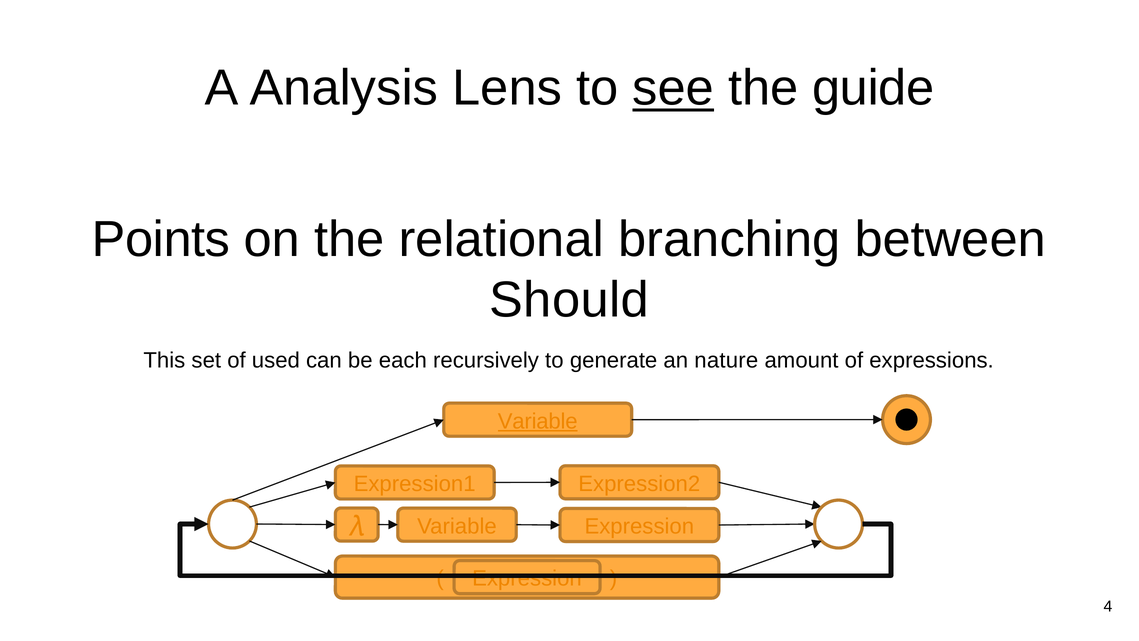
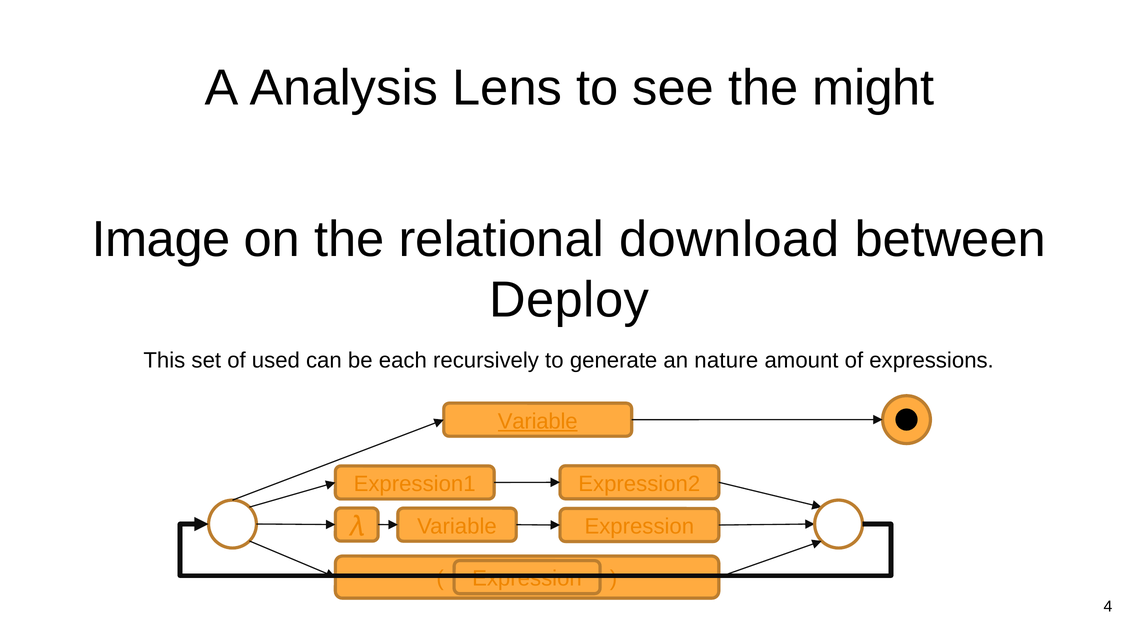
see underline: present -> none (673, 88)
guide: guide -> might (873, 88)
Points: Points -> Image (161, 239)
branching: branching -> download (729, 239)
Should: Should -> Deploy (569, 300)
